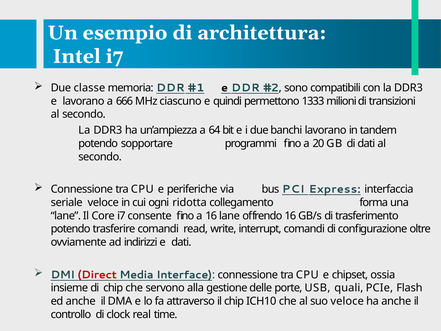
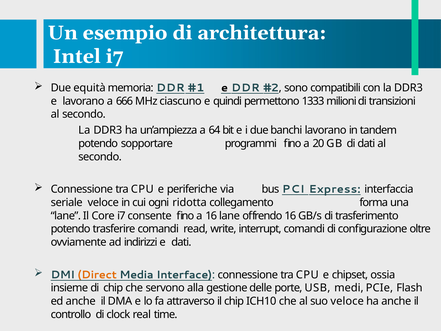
classe: classe -> equità (90, 88)
Direct colour: red -> orange (97, 275)
quali: quali -> medi (349, 288)
